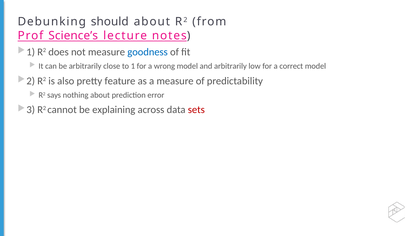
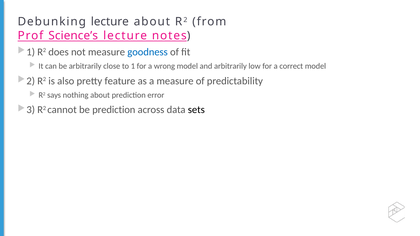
Debunking should: should -> lecture (110, 22)
be explaining: explaining -> prediction (114, 110)
sets colour: red -> black (196, 110)
